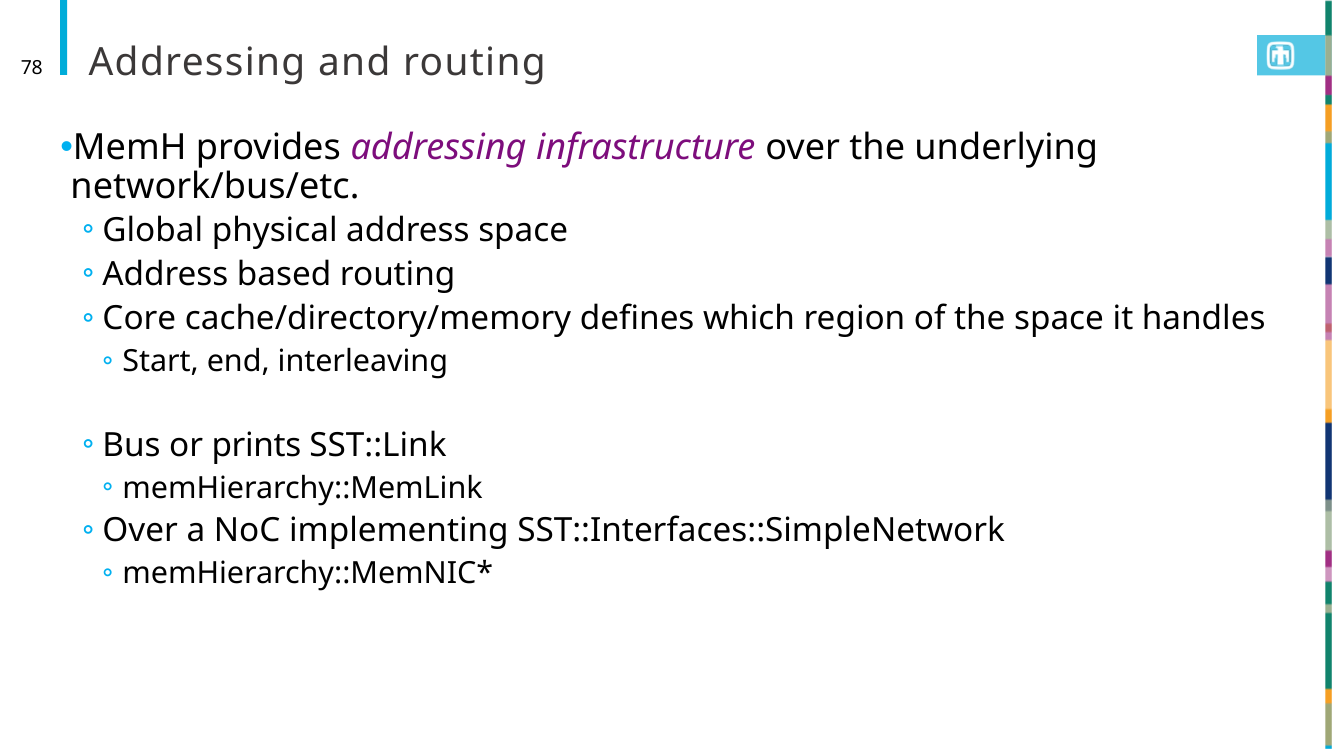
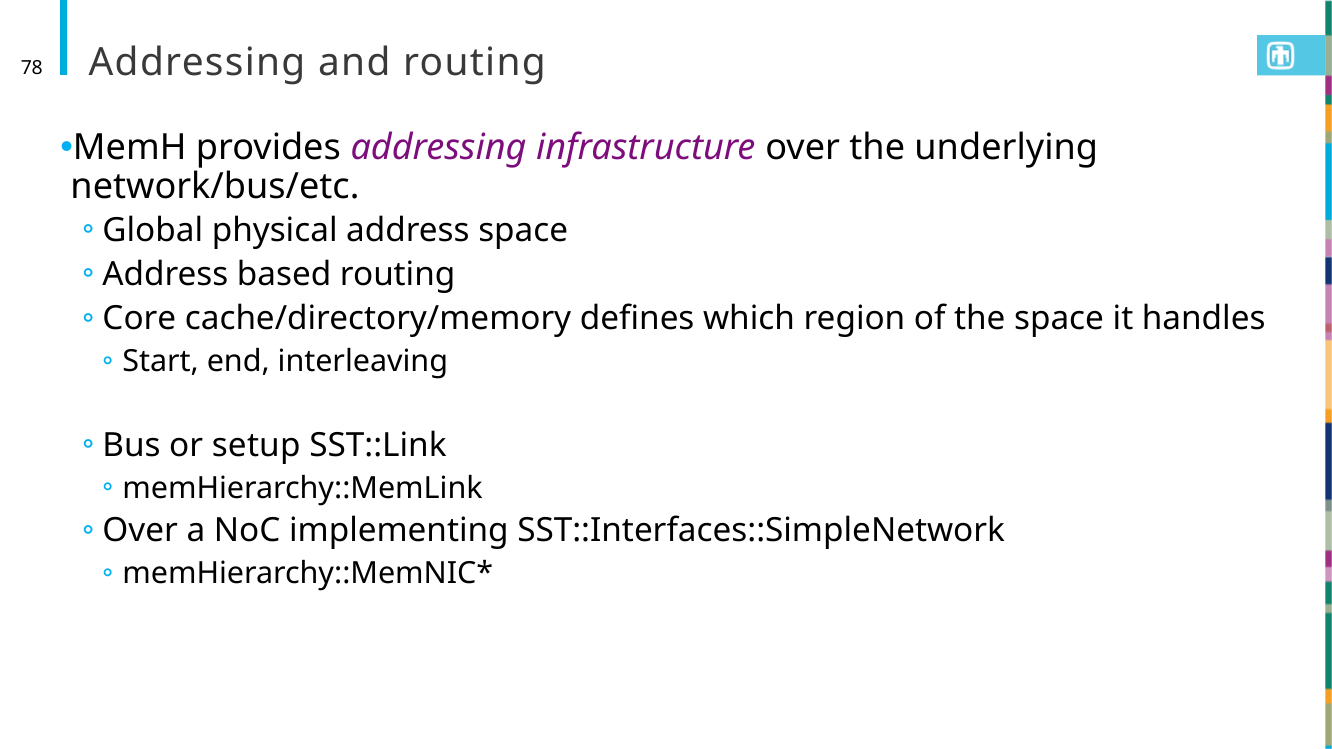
prints: prints -> setup (256, 446)
